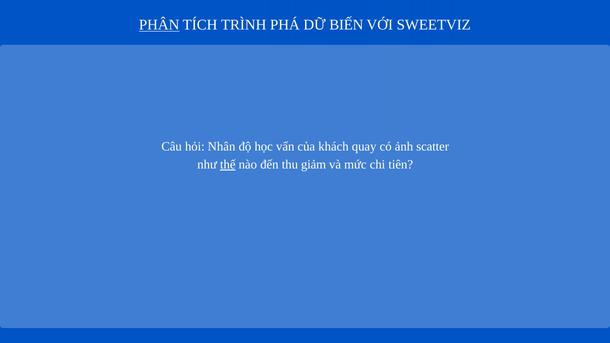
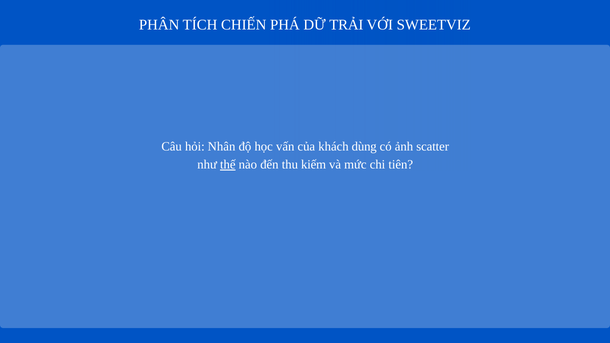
PHÂN underline: present -> none (159, 25)
TRÌNH: TRÌNH -> CHIẾN (244, 25)
BIẾN: BIẾN -> TRẢI (346, 25)
quay: quay -> dùng (364, 147)
giảm: giảm -> kiếm (314, 165)
